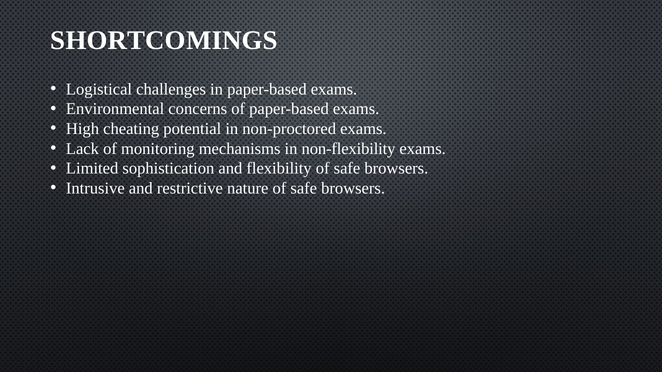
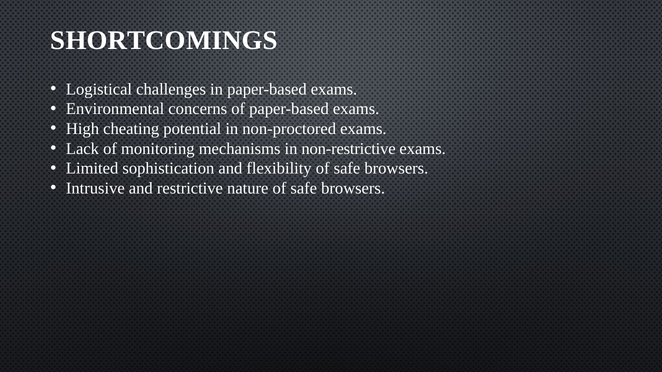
non-flexibility: non-flexibility -> non-restrictive (349, 149)
